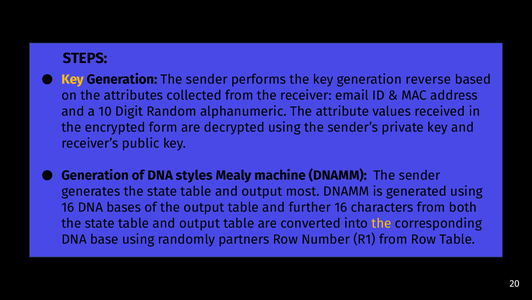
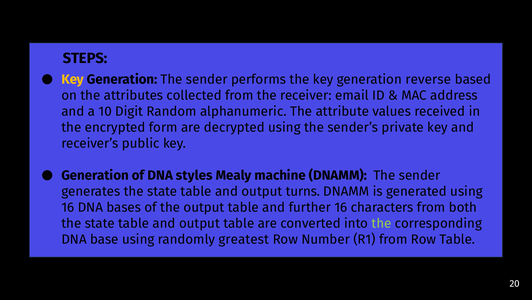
most: most -> turns (303, 191)
the colour: yellow -> light green (382, 223)
partners: partners -> greatest (244, 239)
